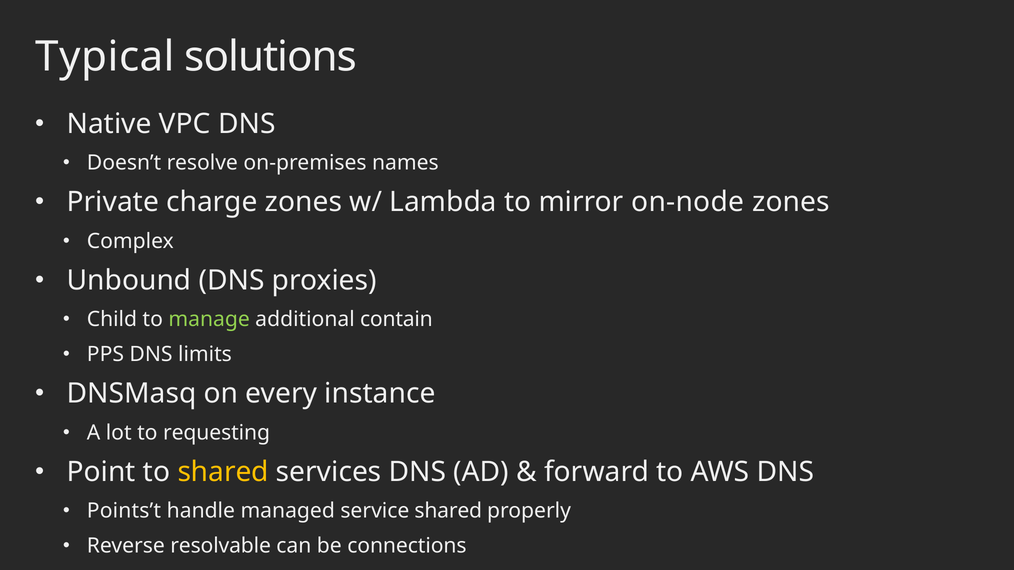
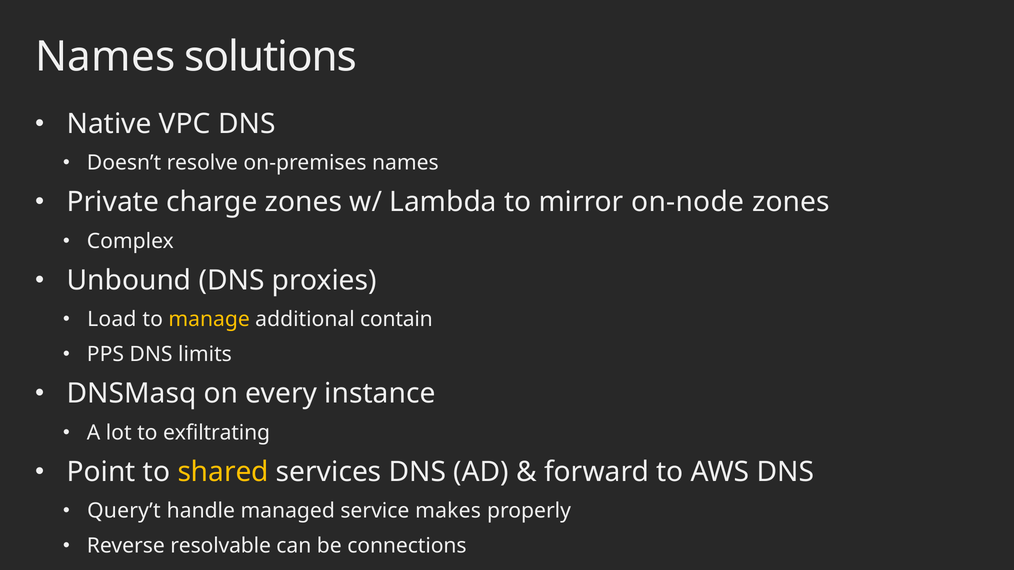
Typical: Typical -> Names (105, 57)
Child: Child -> Load (112, 320)
manage colour: light green -> yellow (209, 320)
requesting: requesting -> exfiltrating (217, 433)
Points’t: Points’t -> Query’t (124, 511)
service shared: shared -> makes (448, 511)
